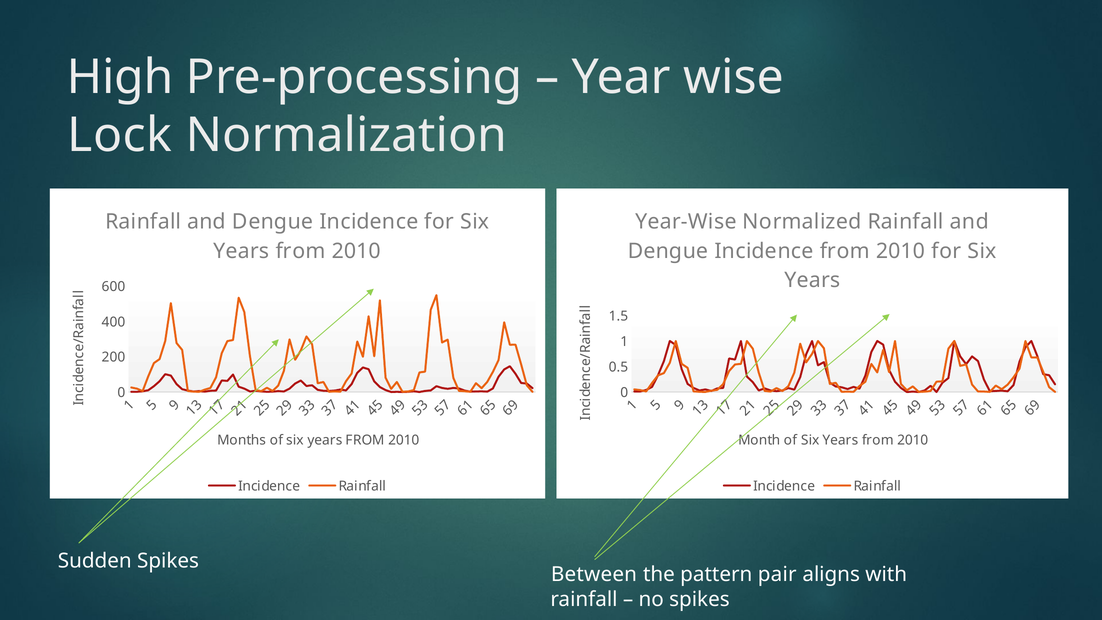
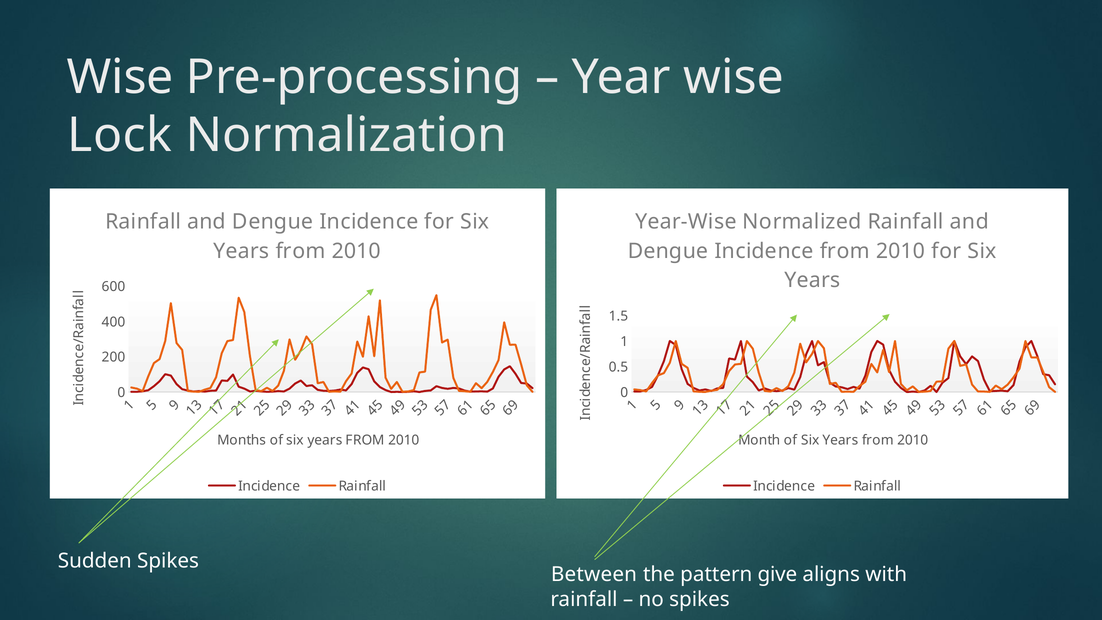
High: High -> Wise (120, 77)
pair: pair -> give (777, 574)
